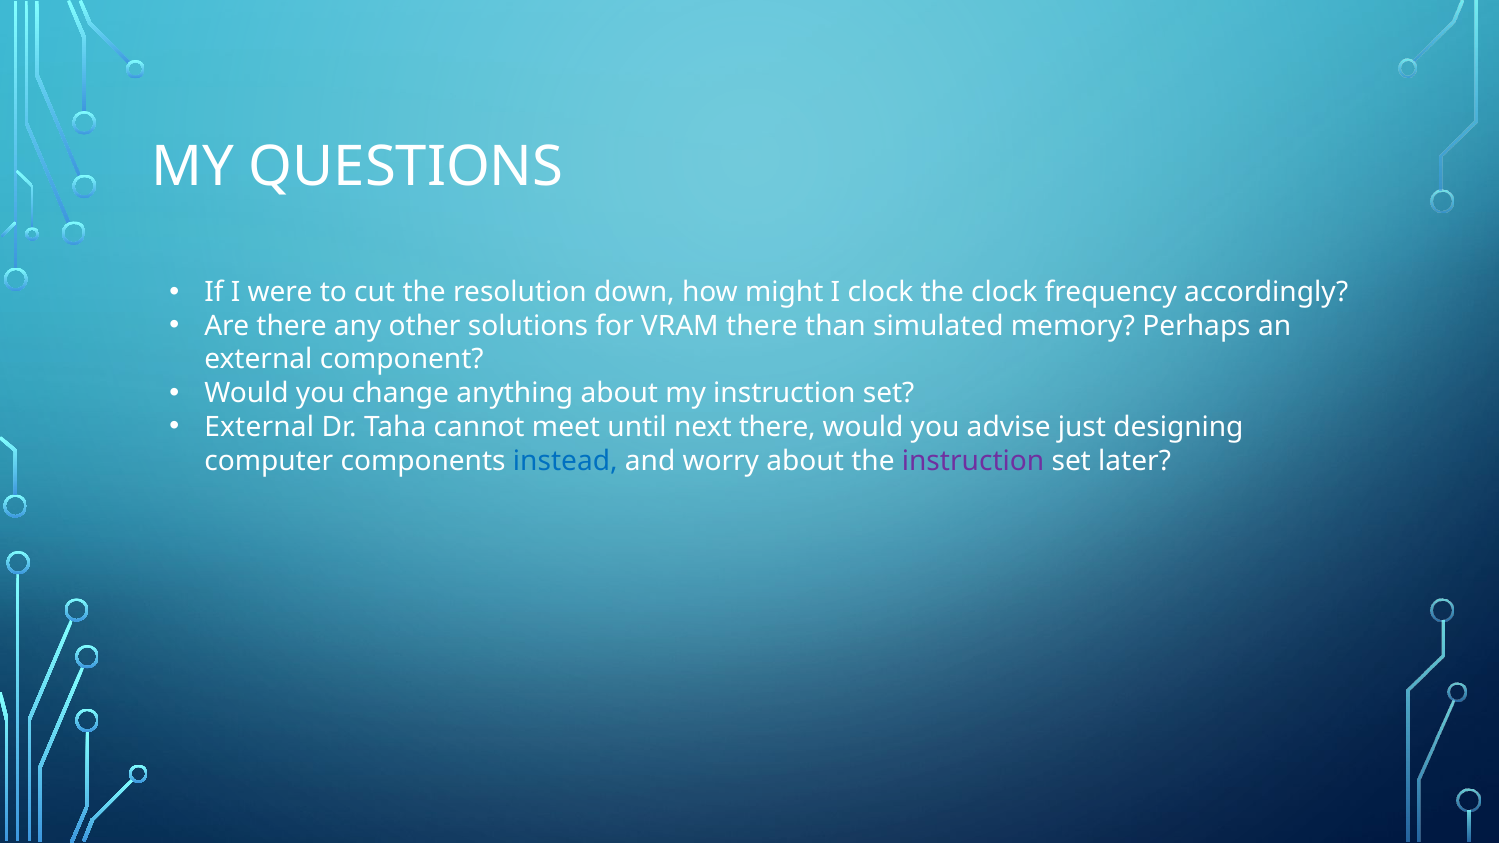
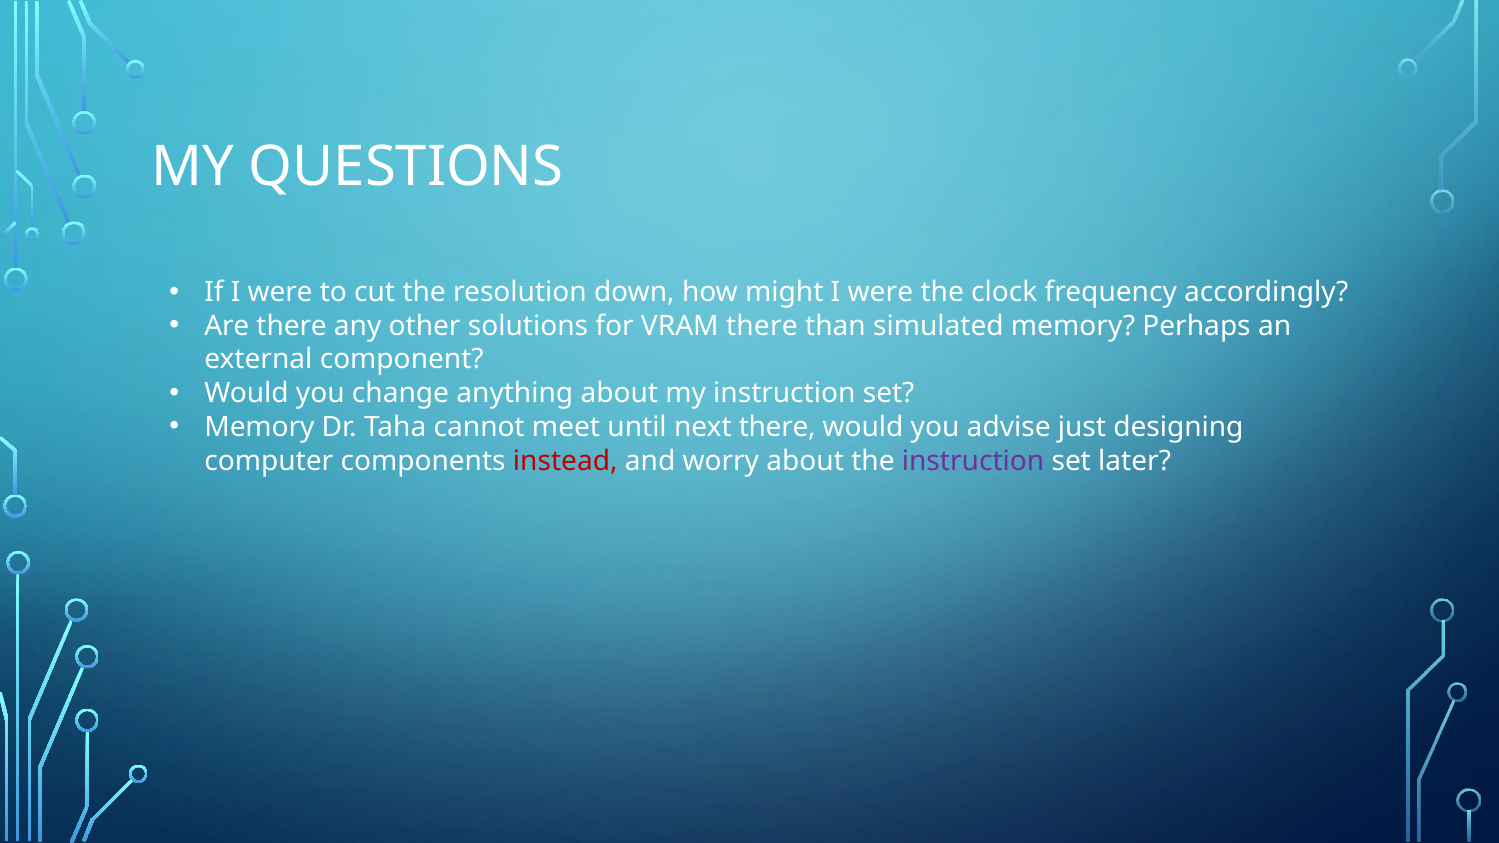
might I clock: clock -> were (880, 292)
External: External -> Memory (259, 427)
instead colour: blue -> red (565, 461)
